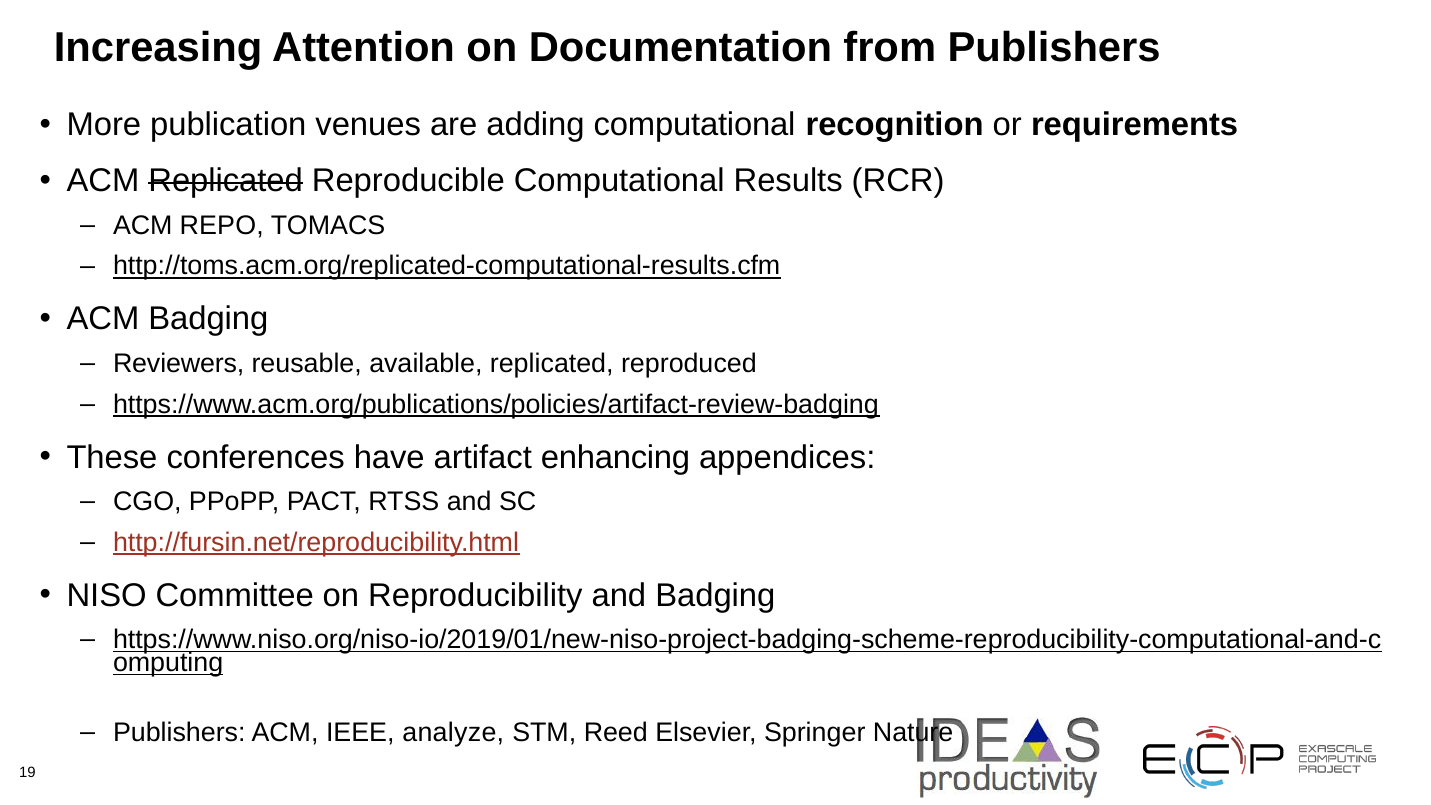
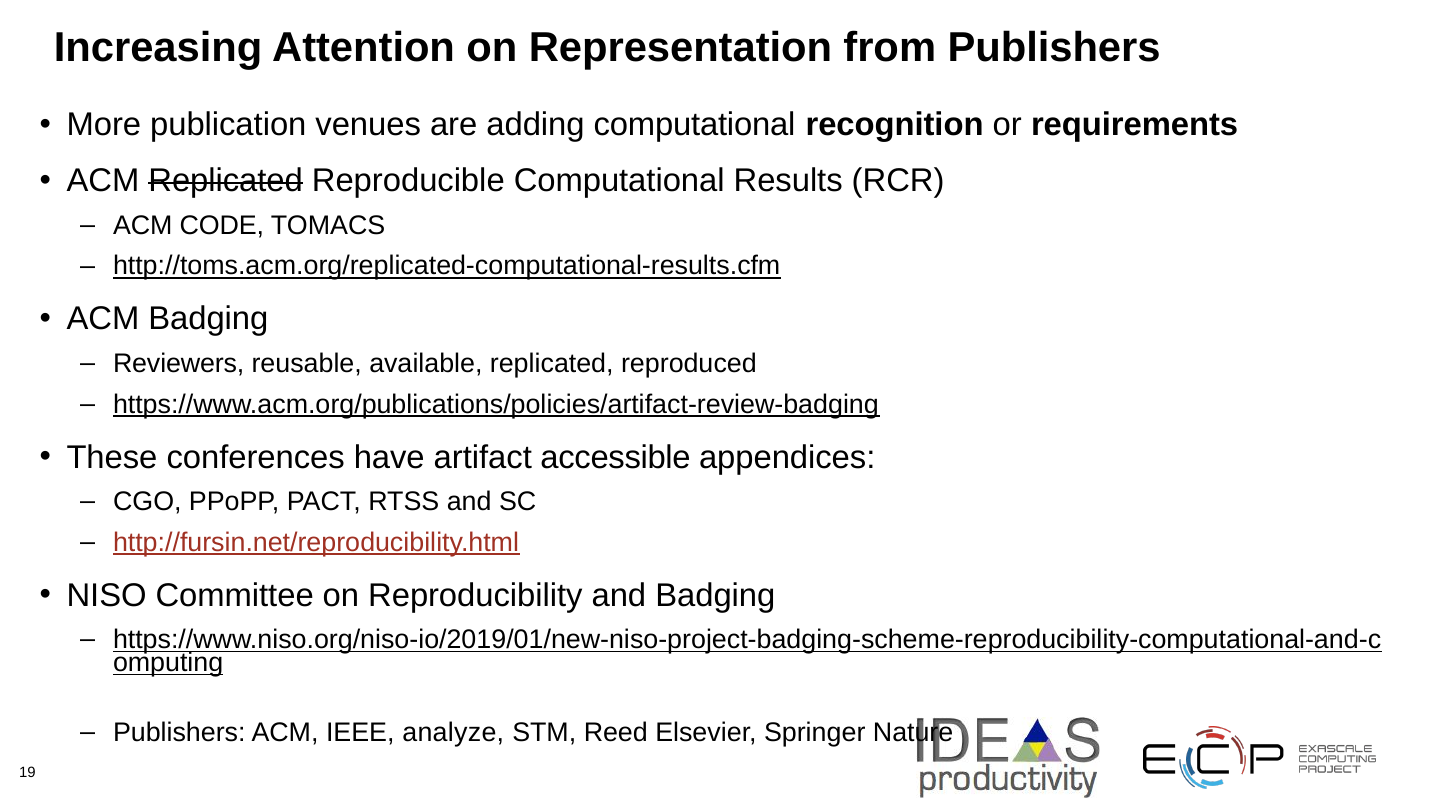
Documentation: Documentation -> Representation (680, 48)
REPO: REPO -> CODE (222, 225)
enhancing: enhancing -> accessible (616, 457)
